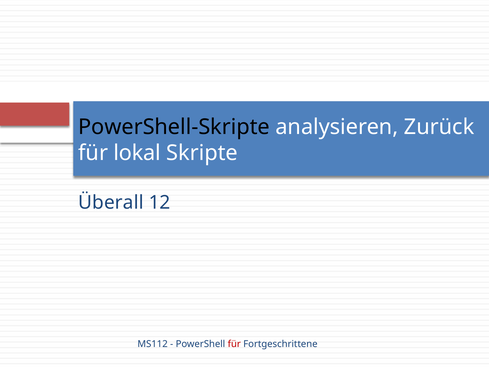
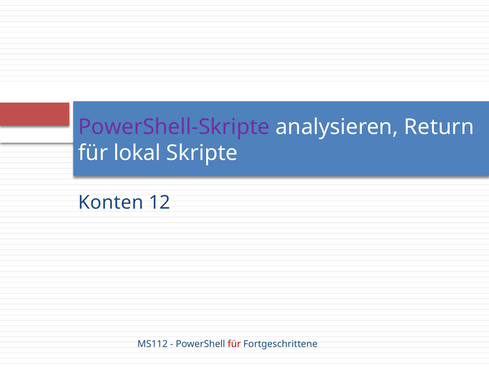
PowerShell-Skripte colour: black -> purple (174, 127)
Zurück: Zurück -> Return (439, 127)
Überall: Überall -> Konten (111, 202)
